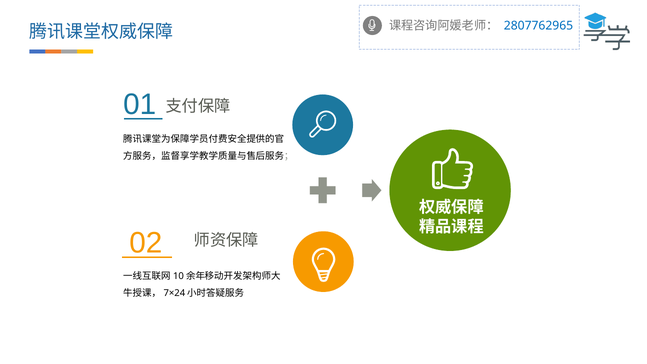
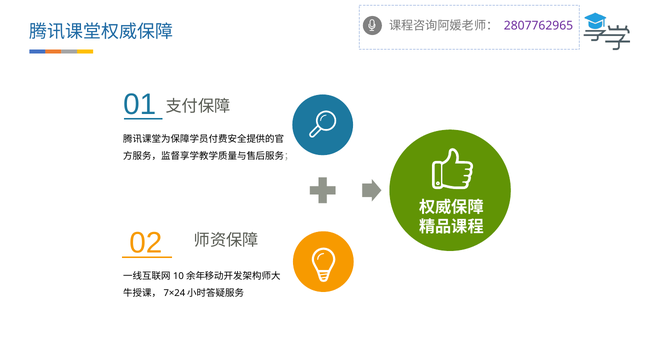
2807762965 colour: blue -> purple (538, 26)
